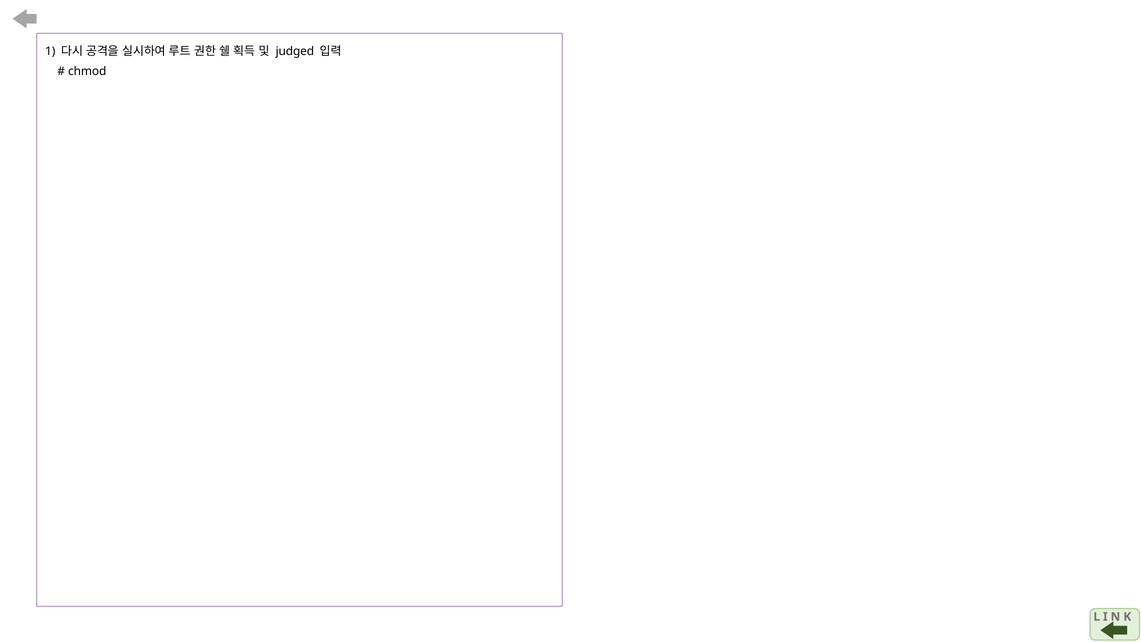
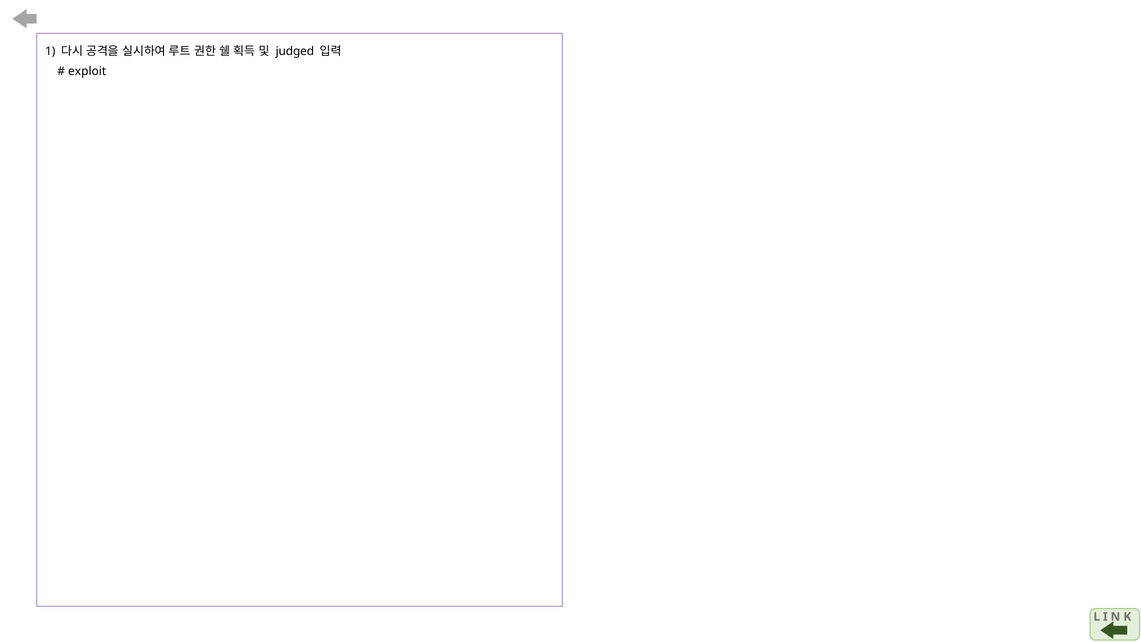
chmod: chmod -> exploit (87, 71)
